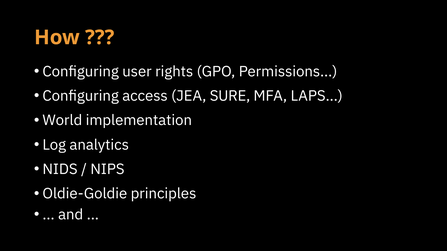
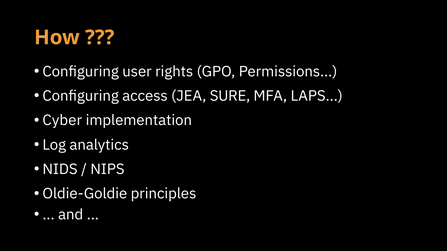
World: World -> Cyber (62, 121)
